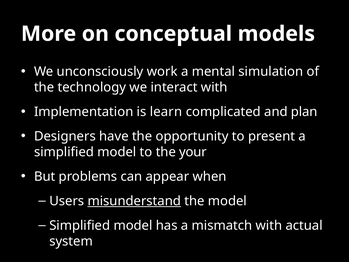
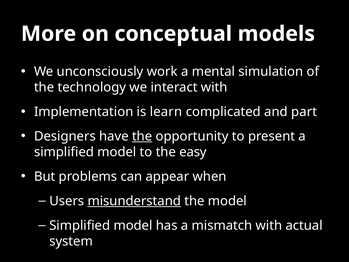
plan: plan -> part (304, 112)
the underline: none -> present (142, 136)
your: your -> easy (193, 152)
